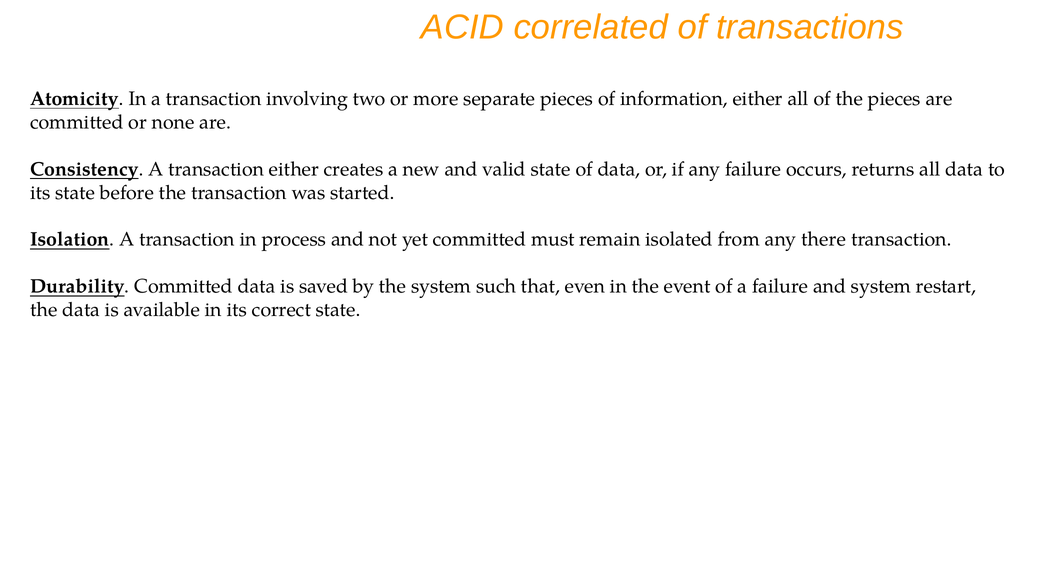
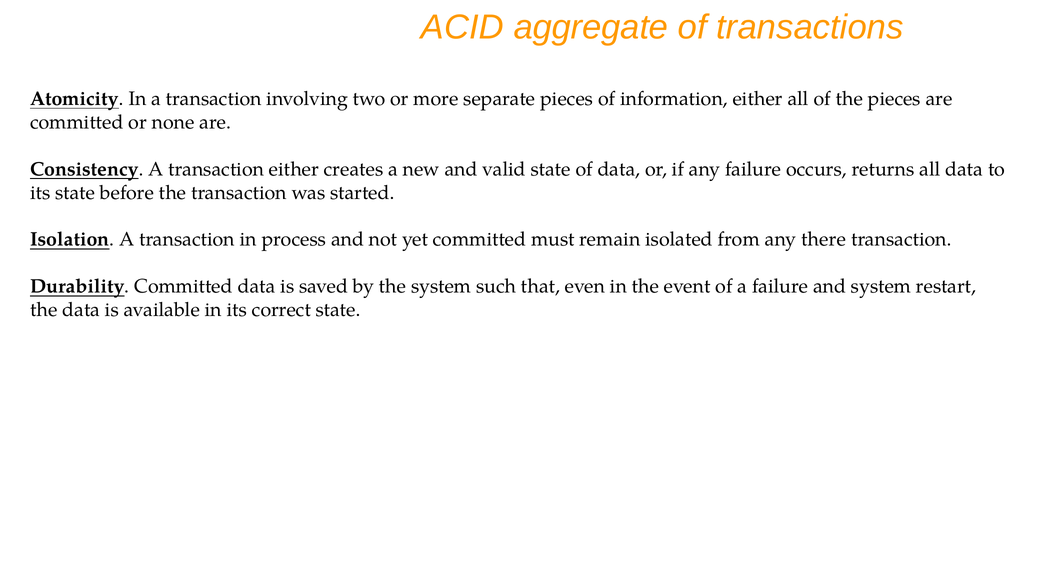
correlated: correlated -> aggregate (591, 27)
